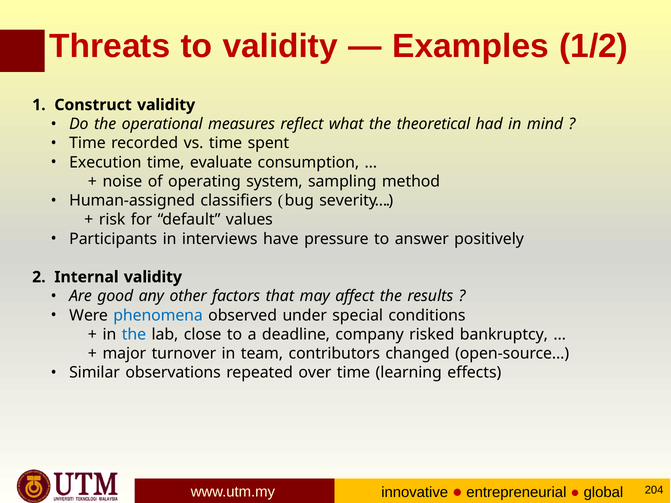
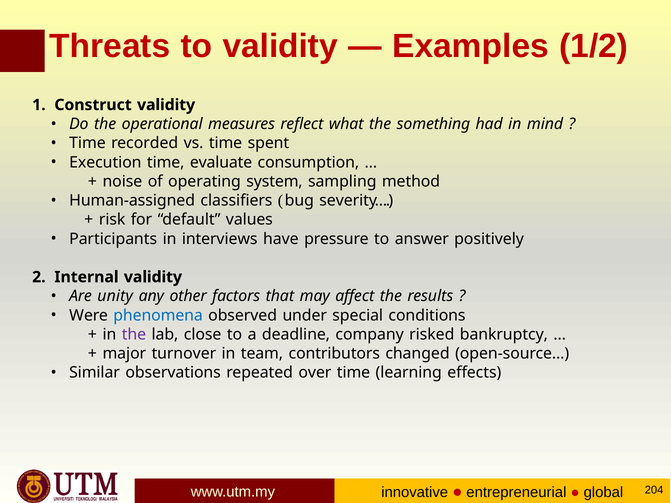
theoretical: theoretical -> something (433, 124)
good: good -> unity (115, 296)
the colour: blue -> purple (134, 335)
